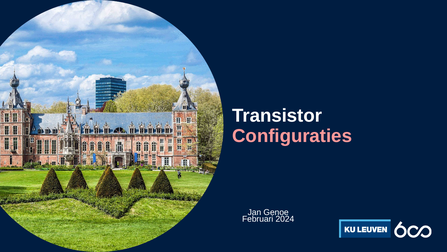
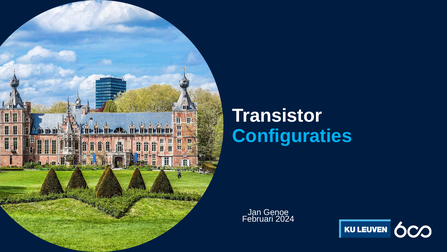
Configuraties colour: pink -> light blue (292, 136)
